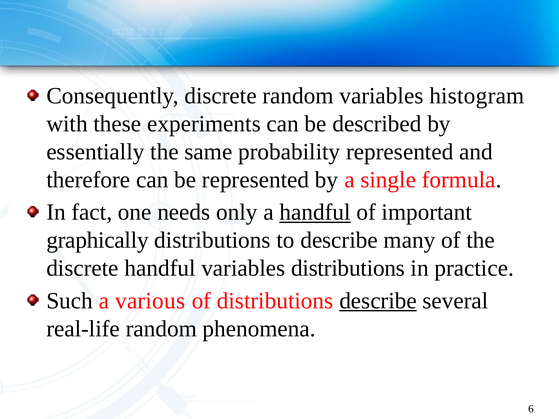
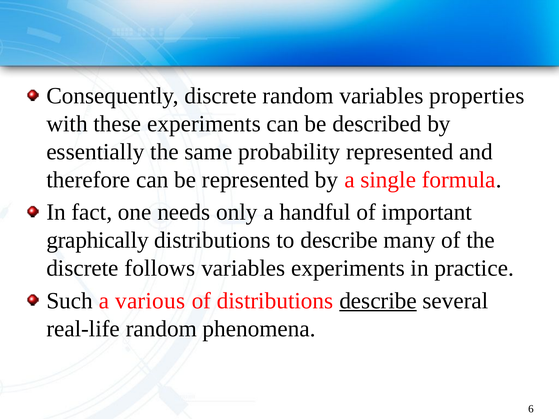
histogram: histogram -> properties (477, 96)
handful underline: present -> none (315, 212)
discrete handful: handful -> follows (160, 268)
variables distributions: distributions -> experiments (348, 268)
